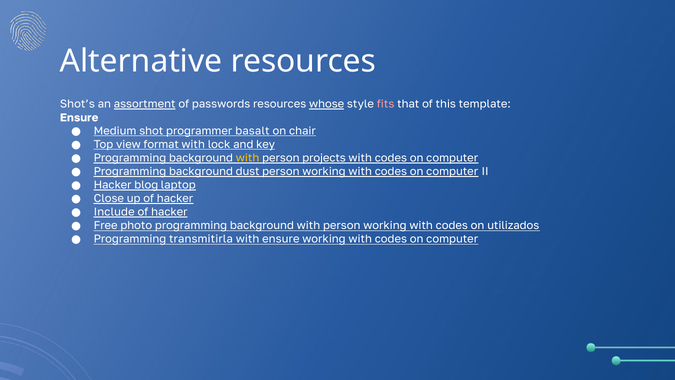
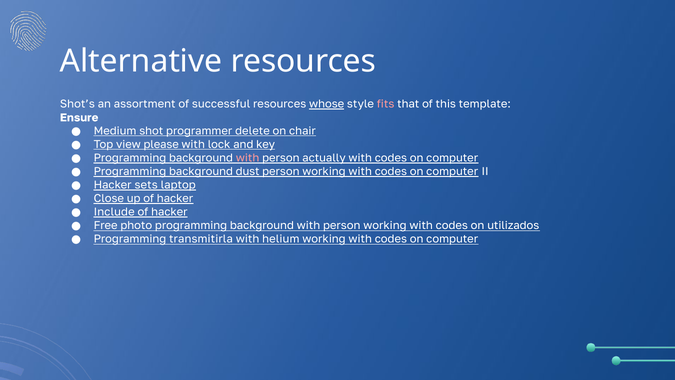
assortment underline: present -> none (145, 104)
passwords: passwords -> successful (221, 104)
basalt: basalt -> delete (253, 131)
format: format -> please (161, 145)
with colour: yellow -> pink (248, 158)
projects: projects -> actually (324, 158)
blog: blog -> sets (146, 185)
with ensure: ensure -> helium (281, 239)
